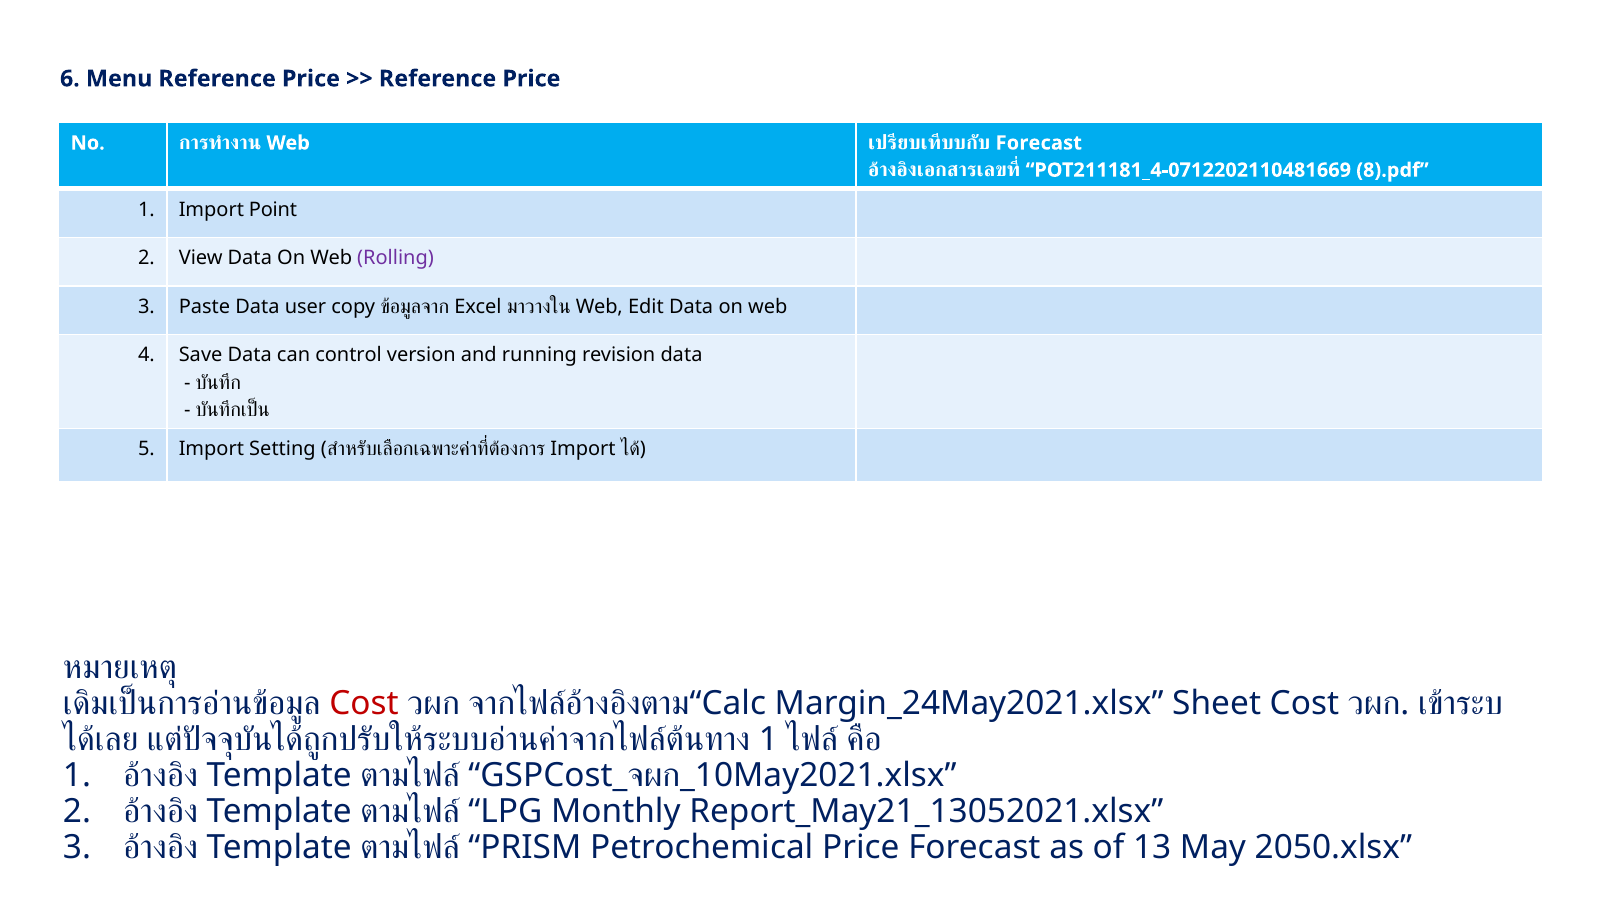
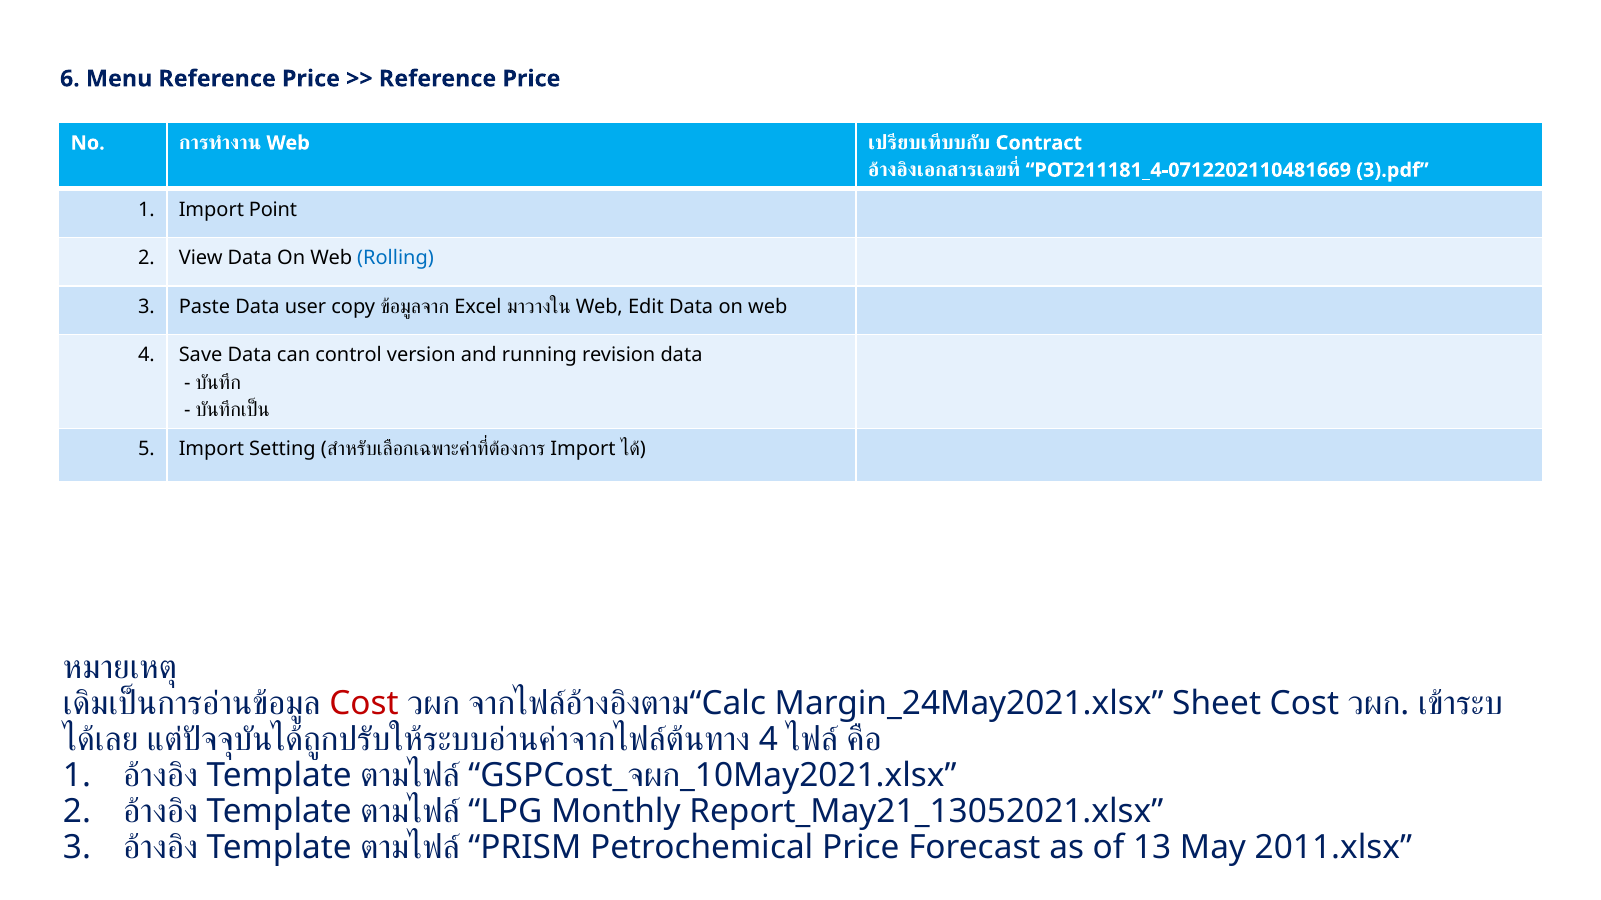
Forecast: Forecast -> Contract (1039, 143)
8).pdf: 8).pdf -> 3).pdf (1392, 170)
Rolling colour: purple -> blue (396, 258)
1: 1 -> 4 (768, 740)
2050.xlsx: 2050.xlsx -> 2011.xlsx (1333, 848)
